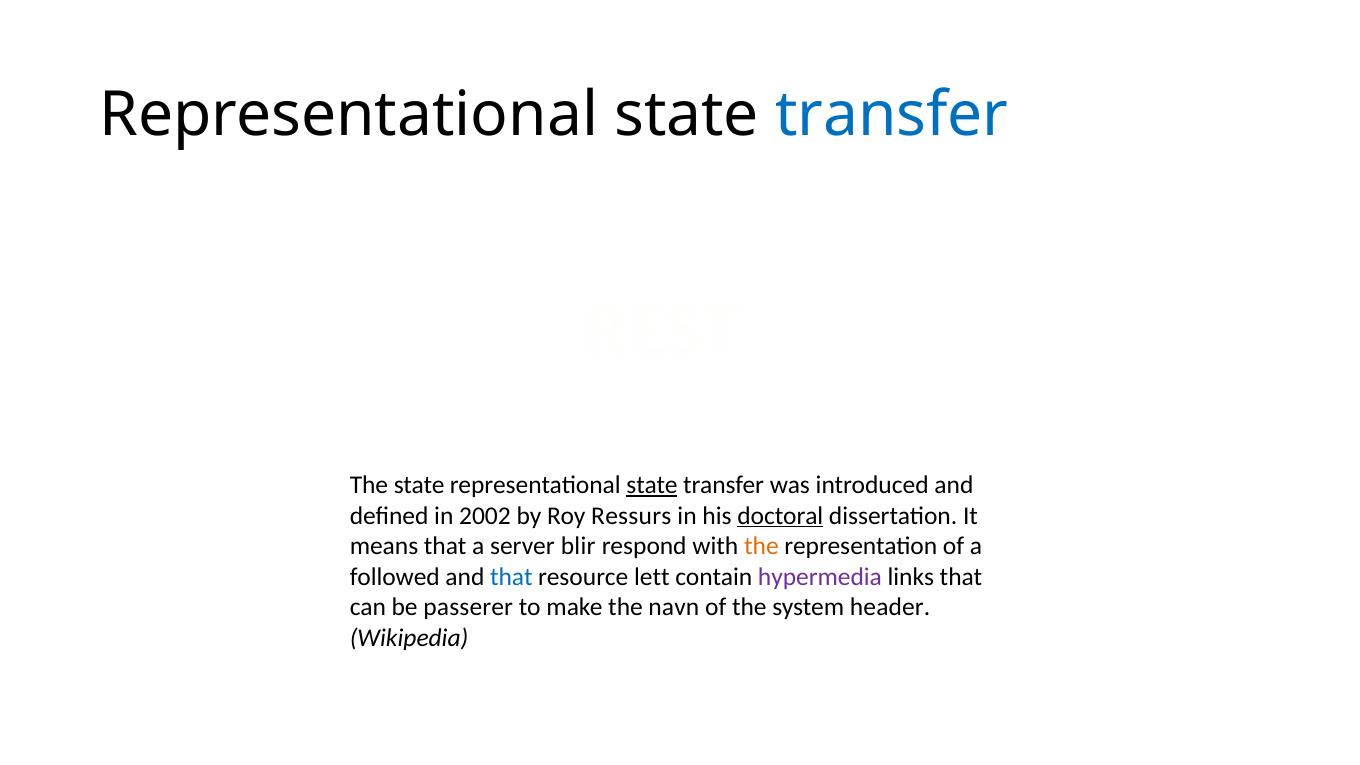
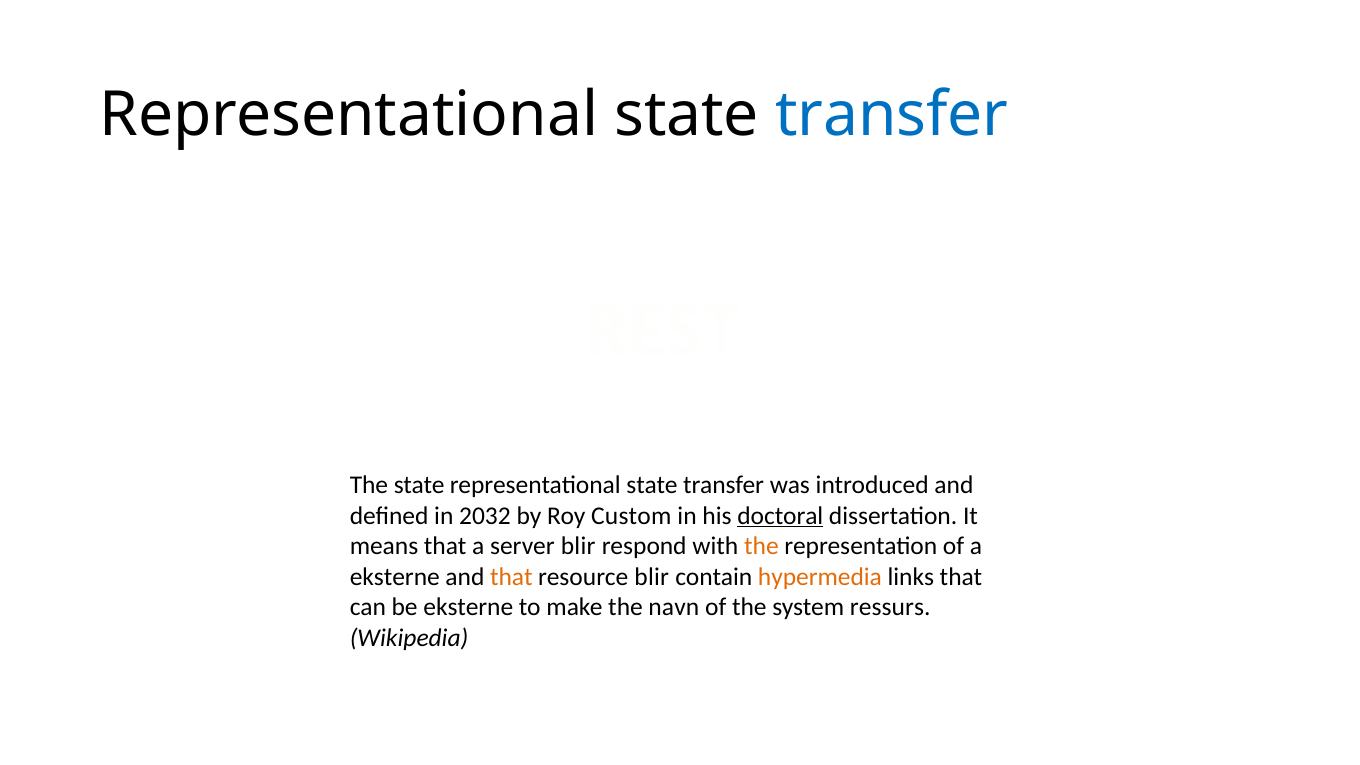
state underline: present -> none (652, 485)
2002: 2002 -> 2032 (485, 516)
Ressurs: Ressurs -> Custom (631, 516)
followed: followed -> eksterne (395, 577)
that colour: blue -> orange (511, 577)
resource lett: lett -> blir (652, 577)
hypermedia colour: purple -> orange (820, 577)
be passerer: passerer -> eksterne (468, 608)
header: header -> ressurs (890, 608)
